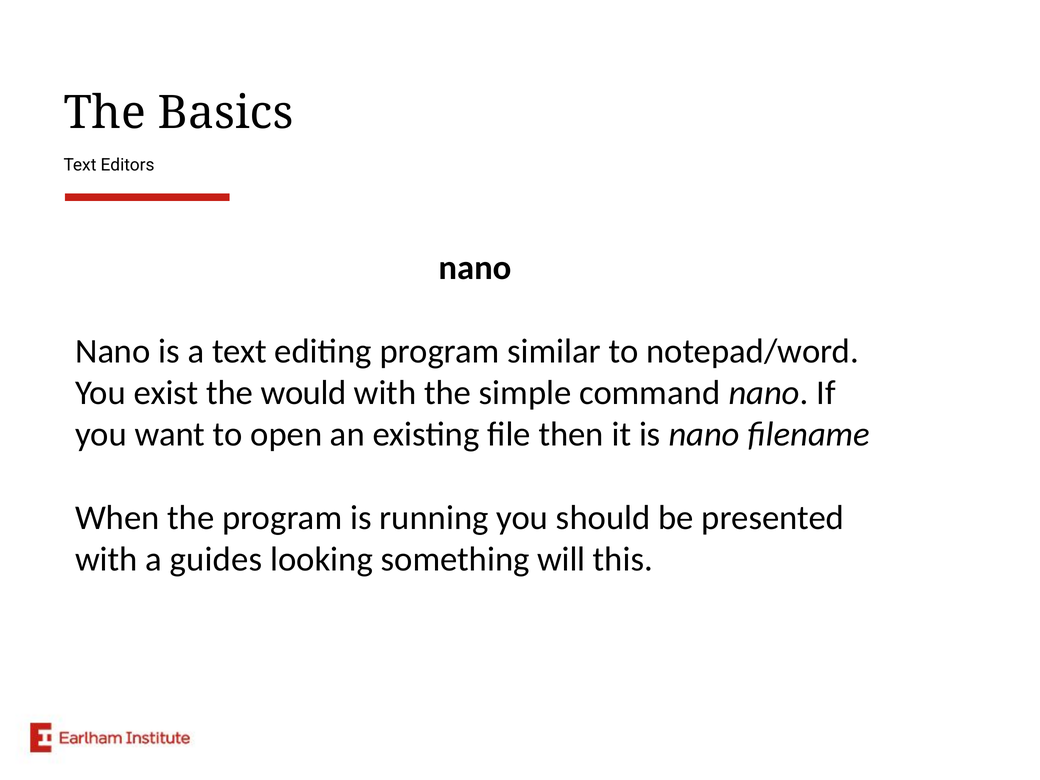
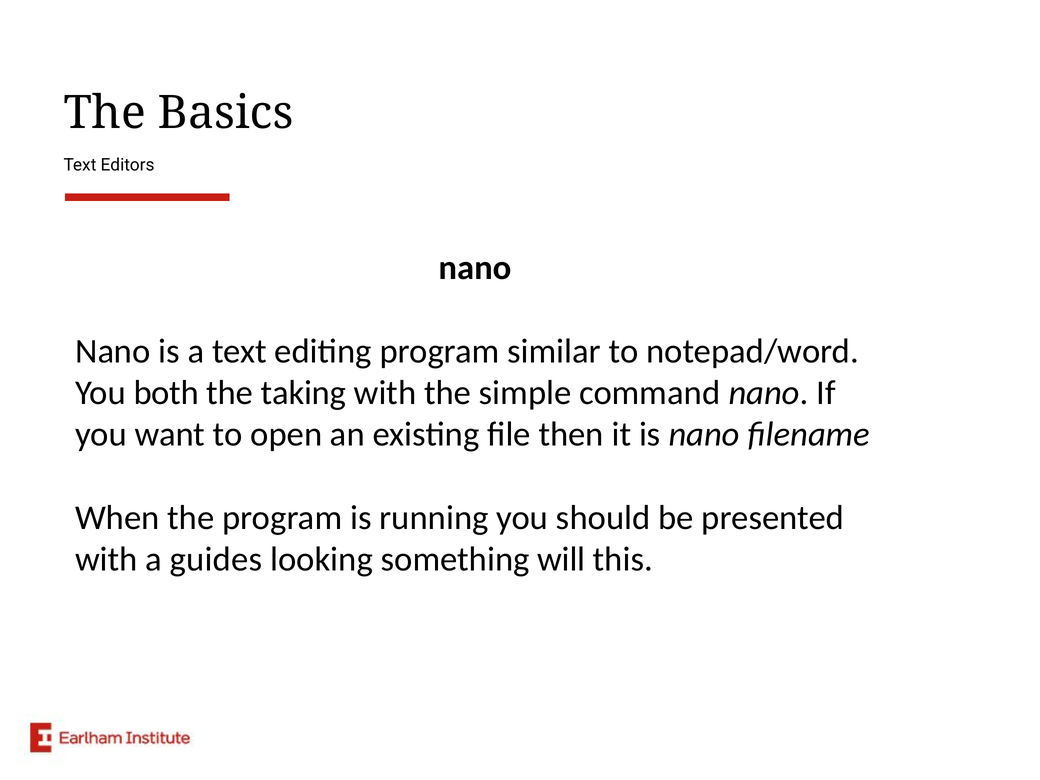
exist: exist -> both (166, 393)
would: would -> taking (304, 393)
